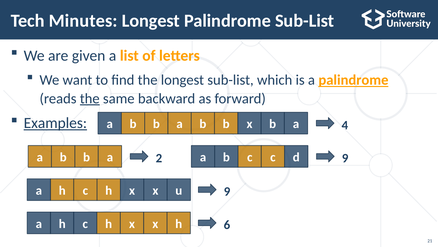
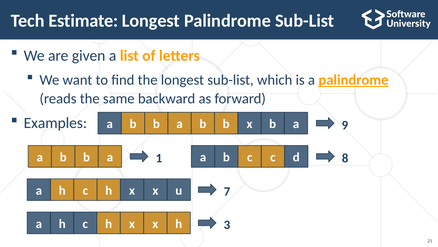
Minutes: Minutes -> Estimate (83, 21)
the underline: present -> none (90, 98)
Examples underline: present -> none (55, 123)
4: 4 -> 9 (345, 125)
2: 2 -> 1 (159, 158)
d 9: 9 -> 8 (345, 158)
x 9: 9 -> 7 (227, 191)
6: 6 -> 3 (227, 224)
